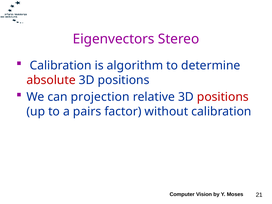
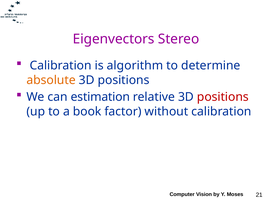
absolute colour: red -> orange (51, 80)
projection: projection -> estimation (100, 97)
pairs: pairs -> book (87, 112)
